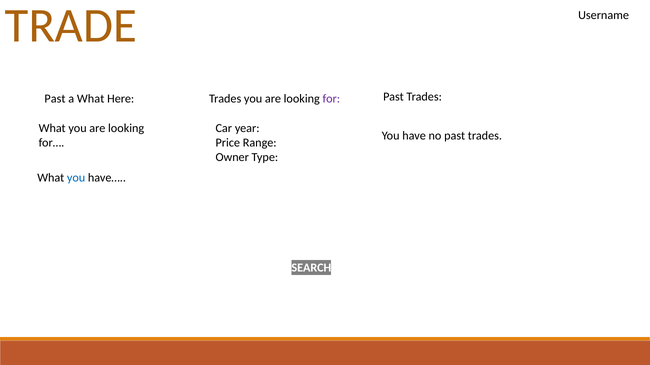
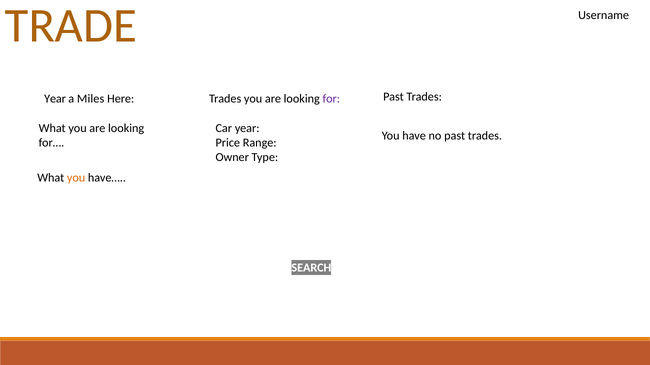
Past: Past -> Year (55, 99)
a What: What -> Miles (91, 99)
you colour: blue -> orange (76, 178)
